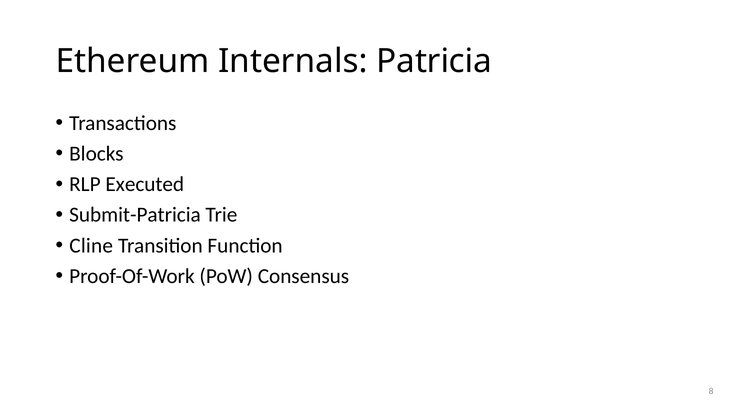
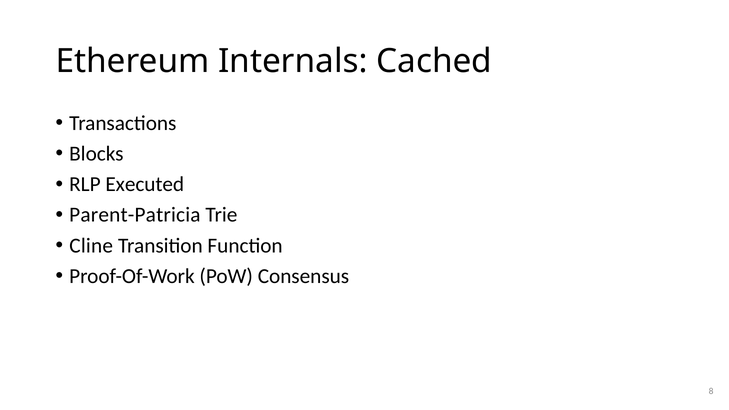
Patricia: Patricia -> Cached (434, 61)
Submit-Patricia: Submit-Patricia -> Parent-Patricia (135, 215)
